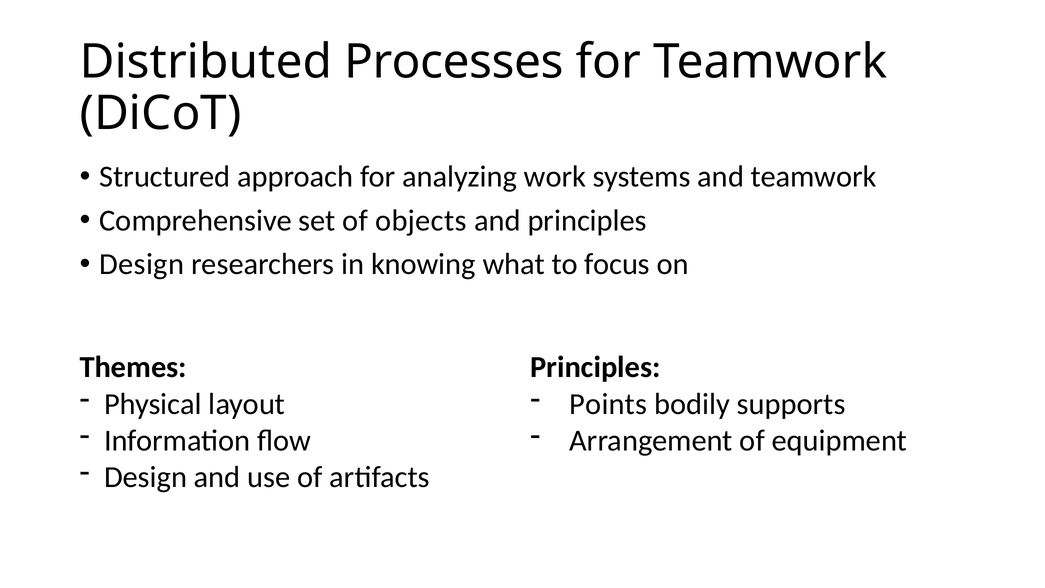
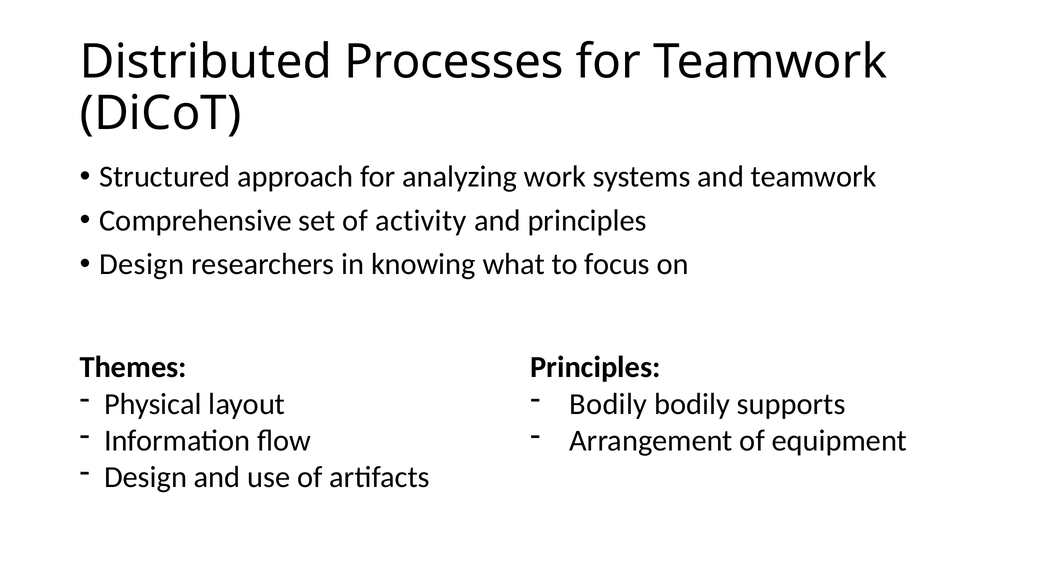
objects: objects -> activity (421, 220)
Points: Points -> Bodily (608, 404)
